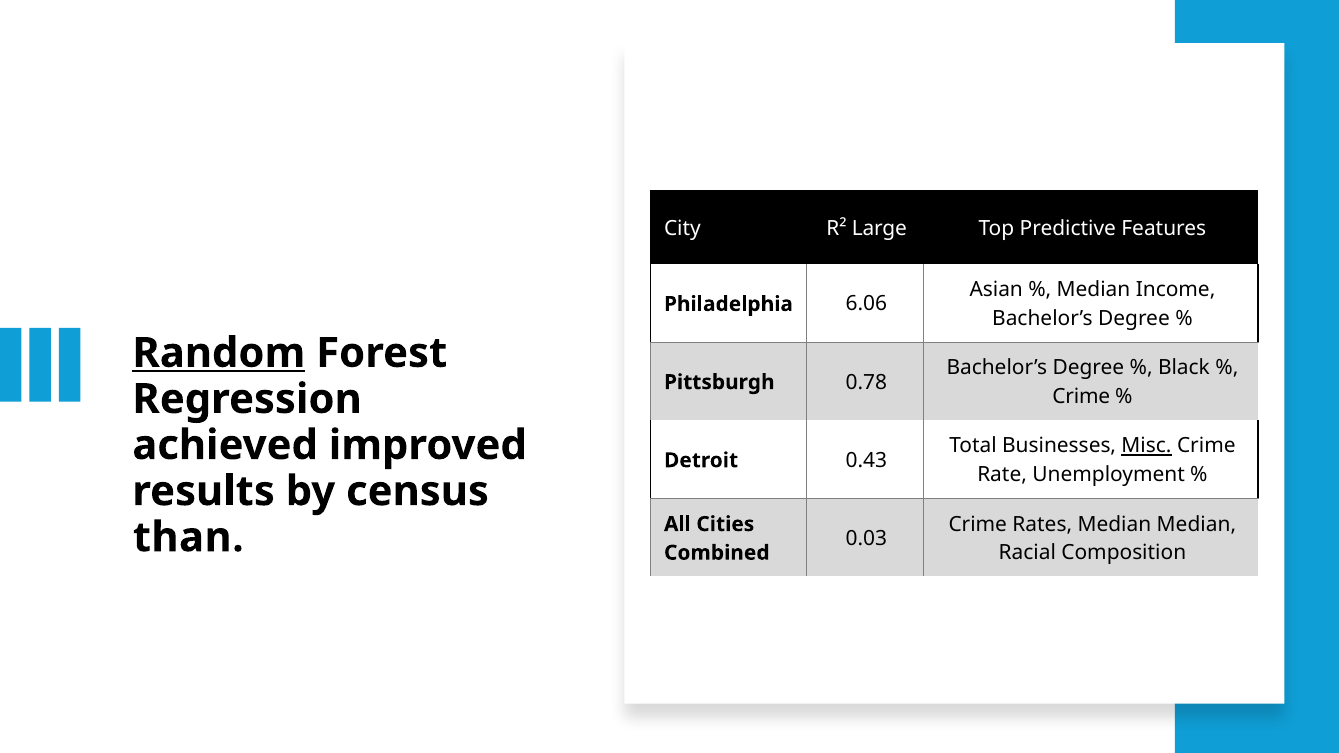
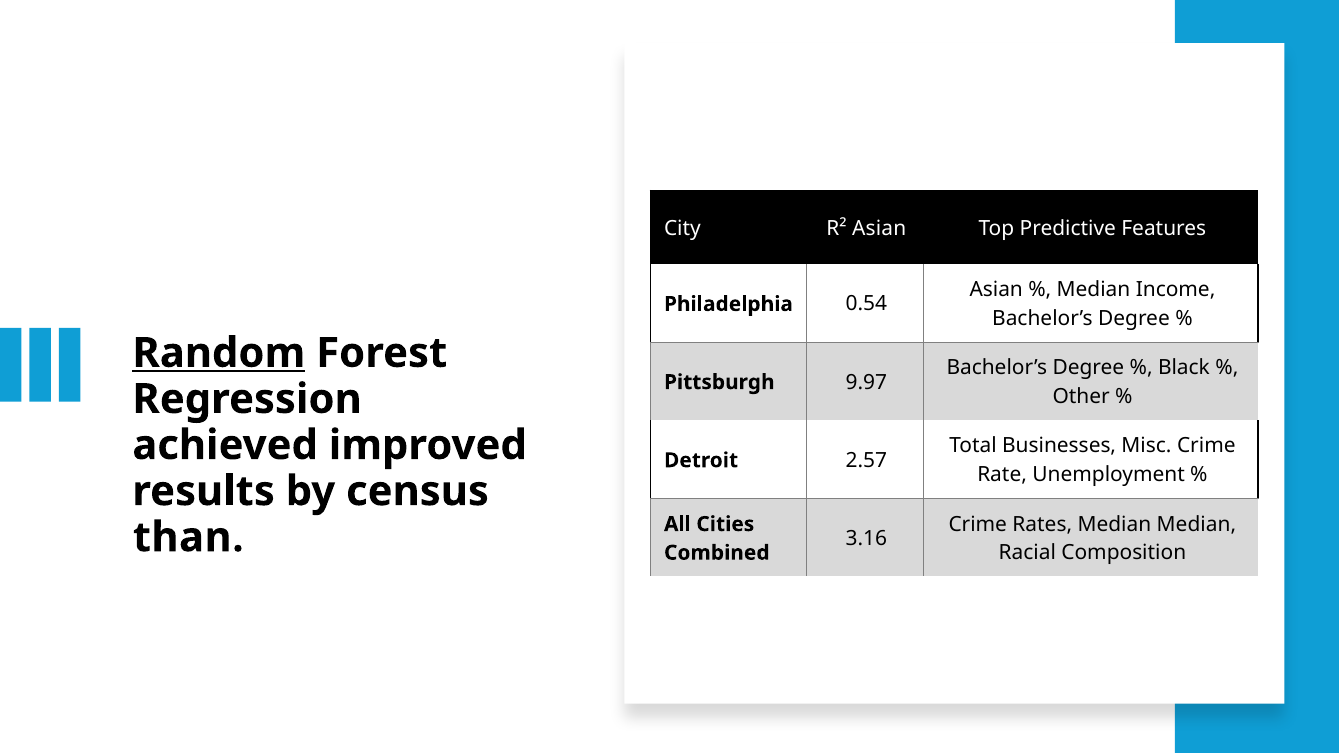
R² Large: Large -> Asian (879, 229)
6.06: 6.06 -> 0.54 (866, 304)
0.78: 0.78 -> 9.97 (866, 382)
Crime: Crime -> Other (1081, 397)
Misc underline: present -> none (1147, 446)
0.43: 0.43 -> 2.57 (866, 460)
0.03: 0.03 -> 3.16 (866, 539)
